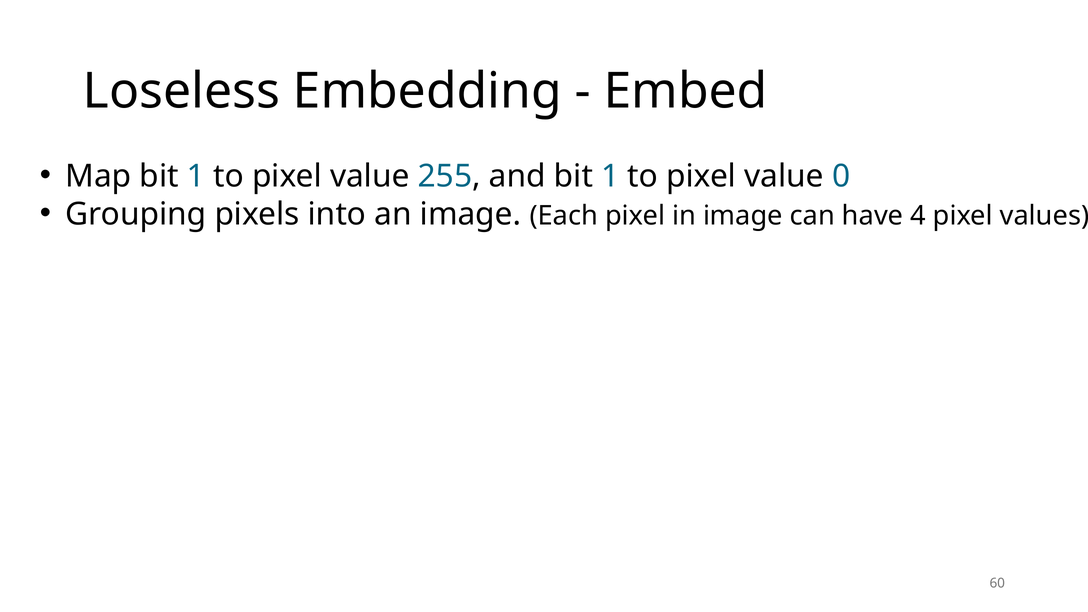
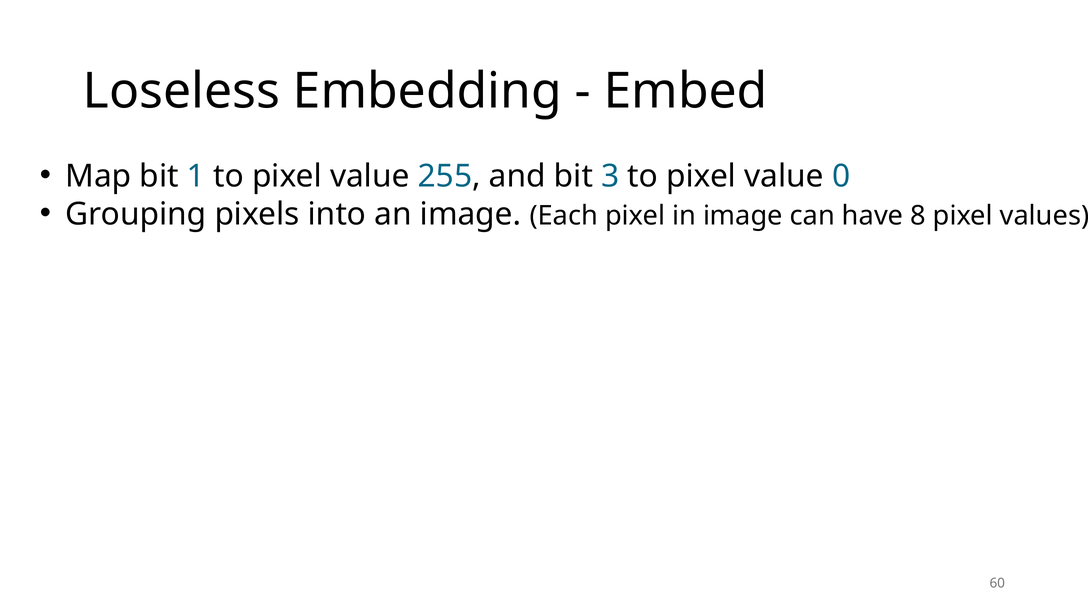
and bit 1: 1 -> 3 (610, 176)
4: 4 -> 8 (918, 216)
